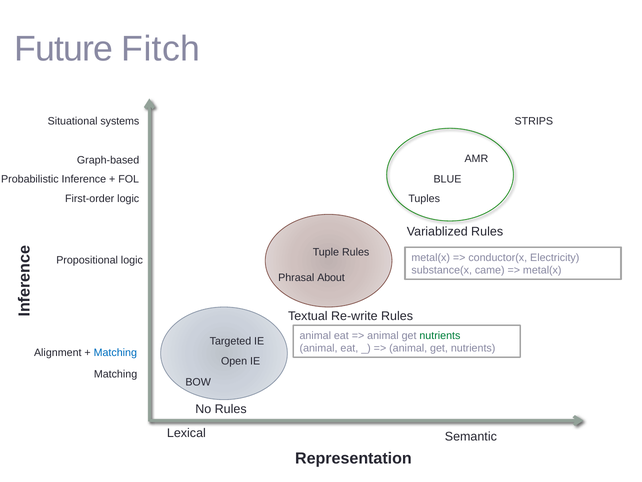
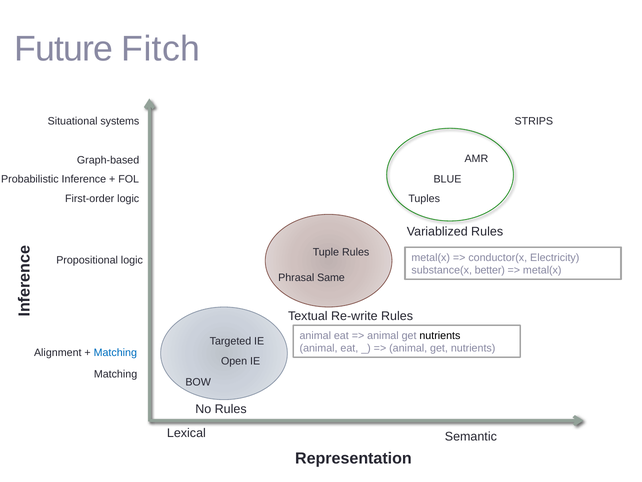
came: came -> better (490, 270)
About: About -> Same (331, 278)
nutrients colour: green -> black (440, 335)
